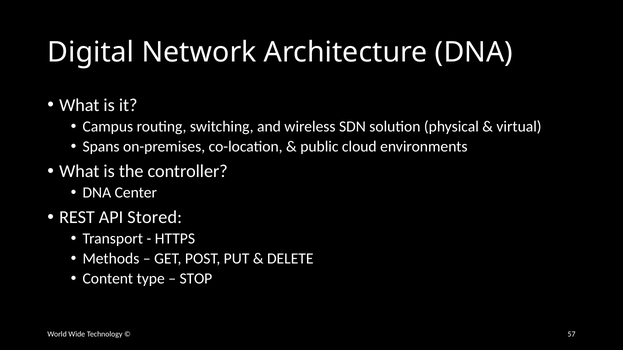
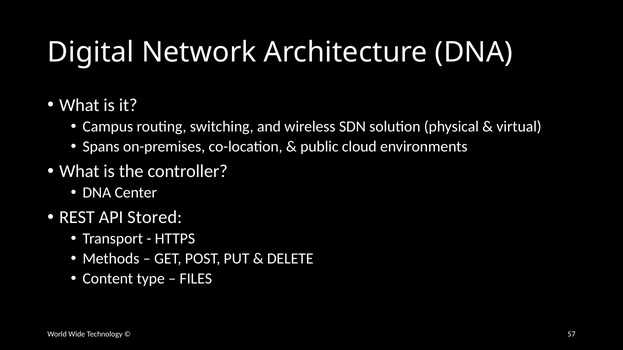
STOP: STOP -> FILES (196, 279)
